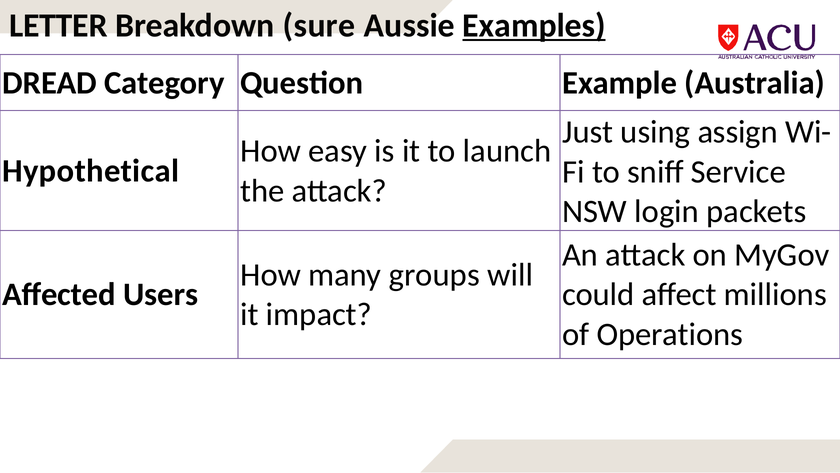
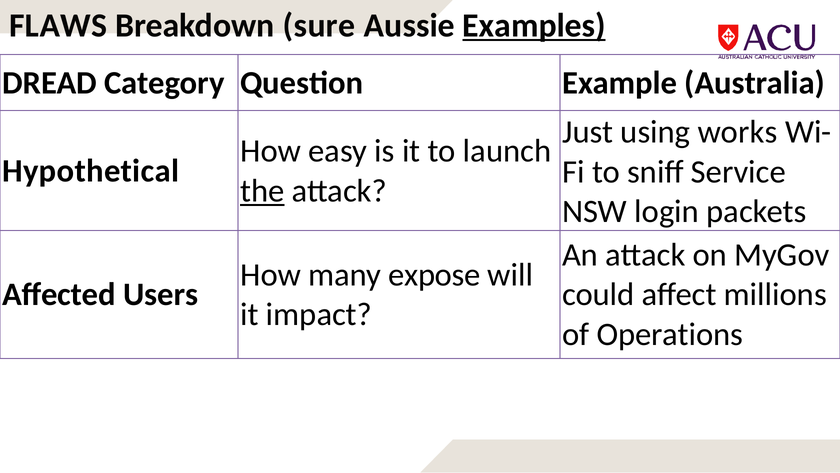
LETTER: LETTER -> FLAWS (58, 25)
assign: assign -> works (738, 132)
the underline: none -> present (262, 191)
groups: groups -> expose (434, 275)
